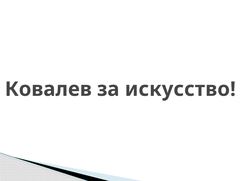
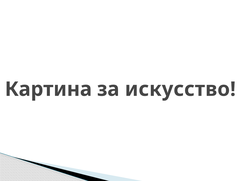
Ковалев: Ковалев -> Картина (48, 89)
